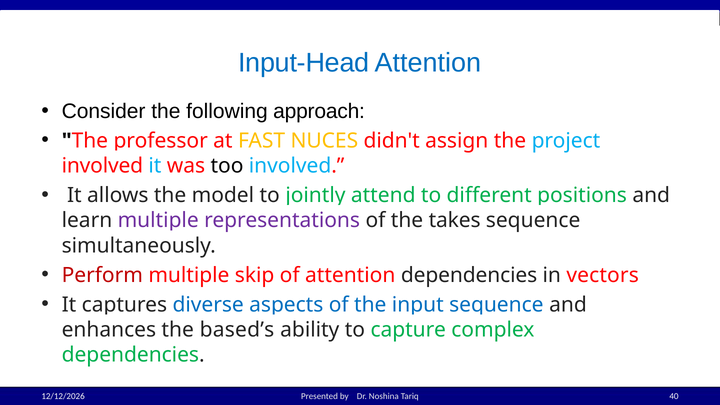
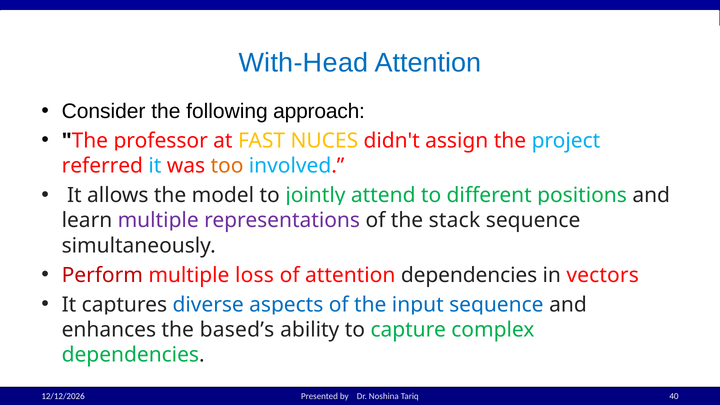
Input-Head: Input-Head -> With-Head (304, 63)
involved: involved -> referred (102, 166)
too colour: black -> orange (227, 166)
takes: takes -> stack (454, 221)
skip: skip -> loss (254, 275)
